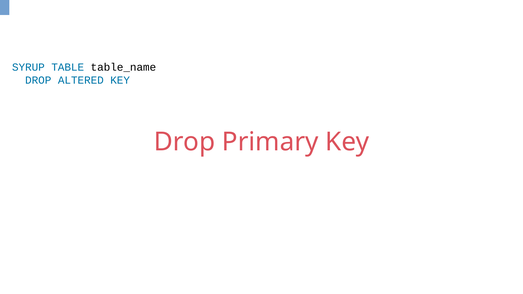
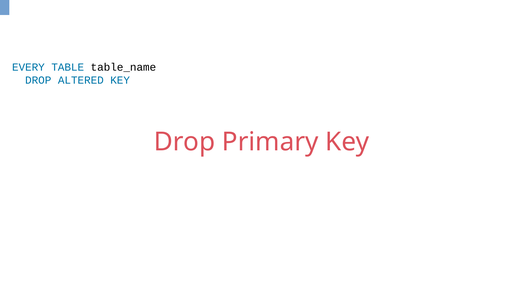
SYRUP: SYRUP -> EVERY (28, 67)
